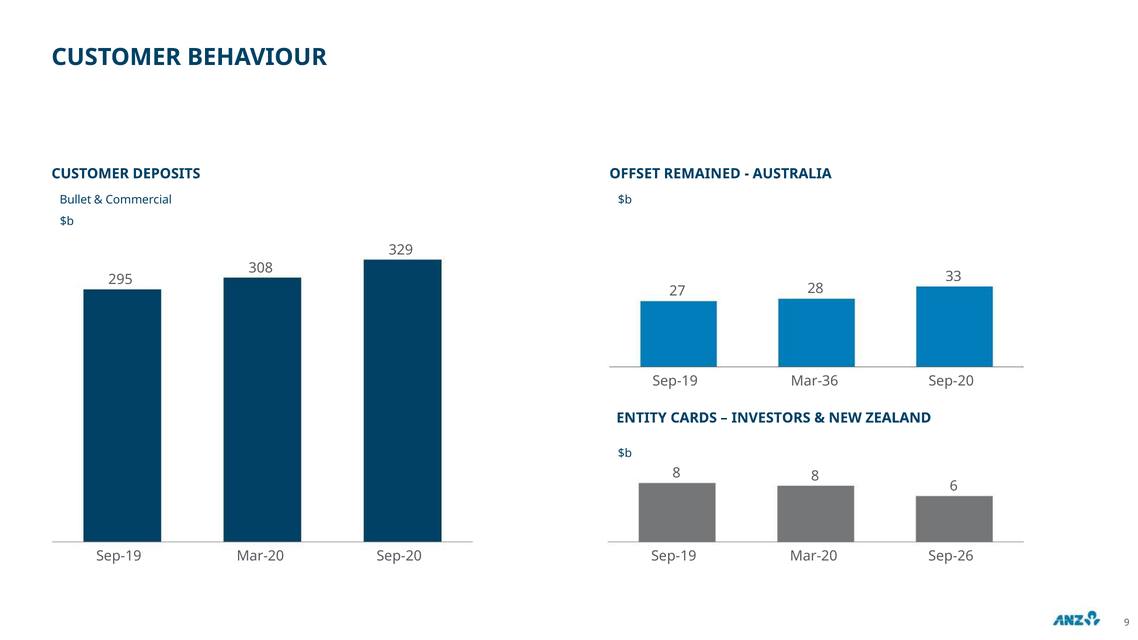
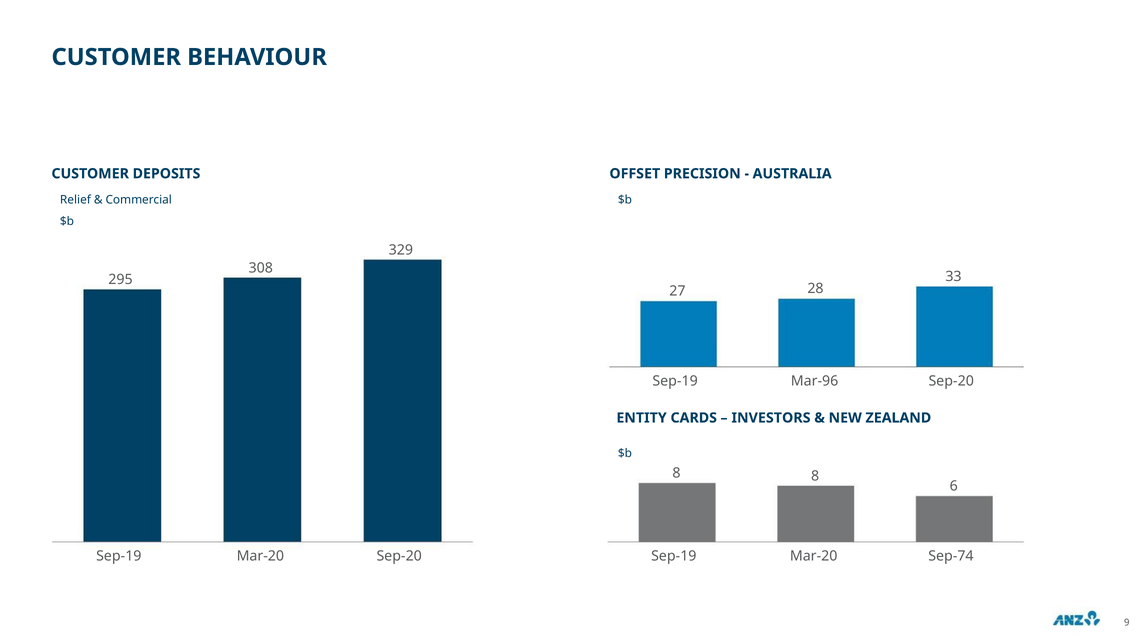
REMAINED: REMAINED -> PRECISION (702, 174)
Bullet: Bullet -> Relief (75, 200)
Mar-36: Mar-36 -> Mar-96 (815, 381)
Sep-26: Sep-26 -> Sep-74 (951, 556)
